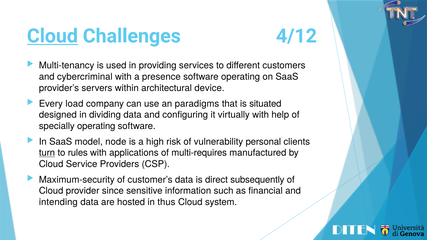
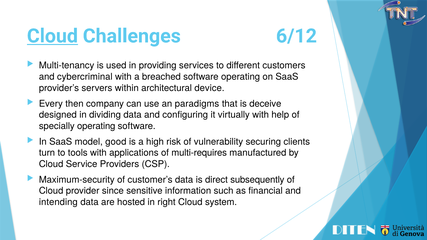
4/12: 4/12 -> 6/12 (296, 36)
presence: presence -> breached (161, 77)
load: load -> then (74, 104)
situated: situated -> deceive (265, 104)
node: node -> good (116, 142)
personal: personal -> securing (263, 142)
turn underline: present -> none (47, 153)
rules: rules -> tools (78, 153)
thus: thus -> right (166, 202)
